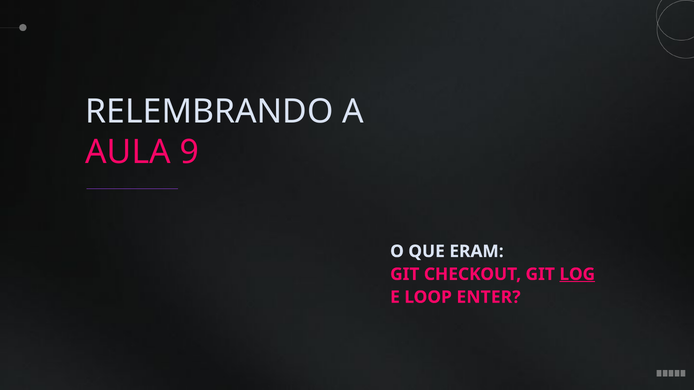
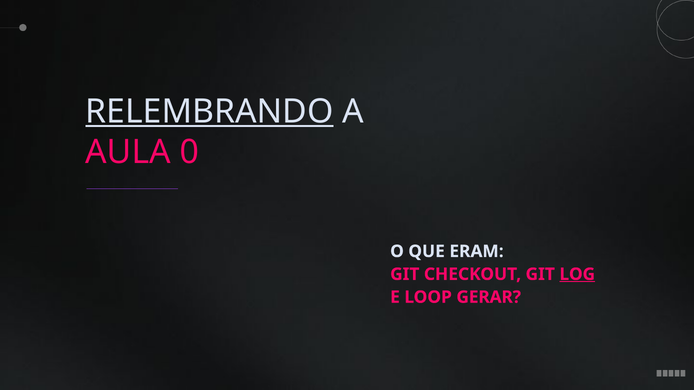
RELEMBRANDO underline: none -> present (209, 112)
9: 9 -> 0 (189, 152)
ENTER: ENTER -> GERAR (489, 297)
